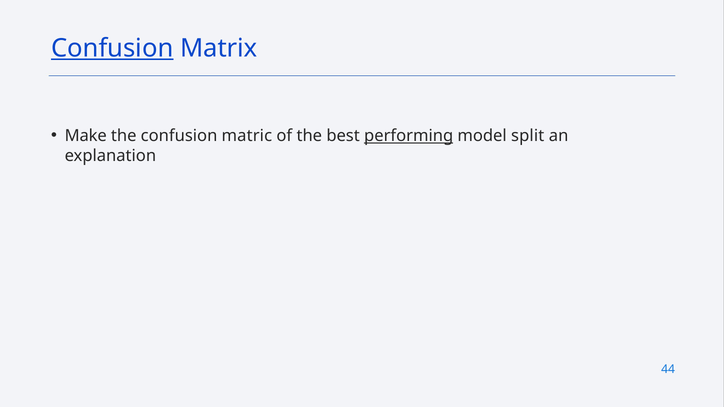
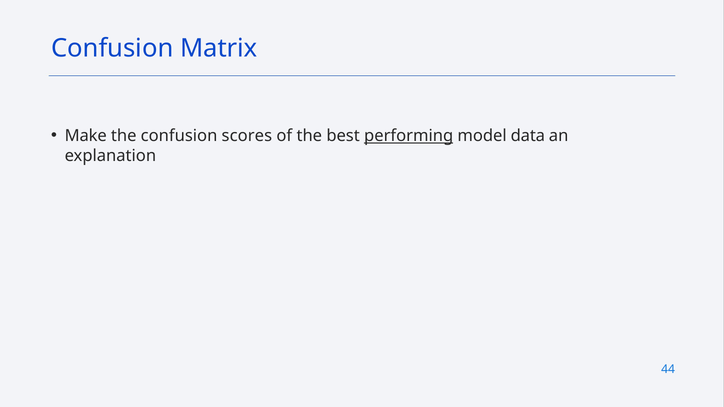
Confusion underline: present -> none (112, 48)
matric: matric -> scores (247, 136)
split: split -> data (528, 136)
